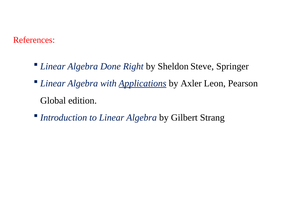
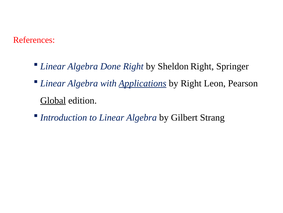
Sheldon Steve: Steve -> Right (202, 66)
by Axler: Axler -> Right (191, 83)
Global underline: none -> present (53, 100)
